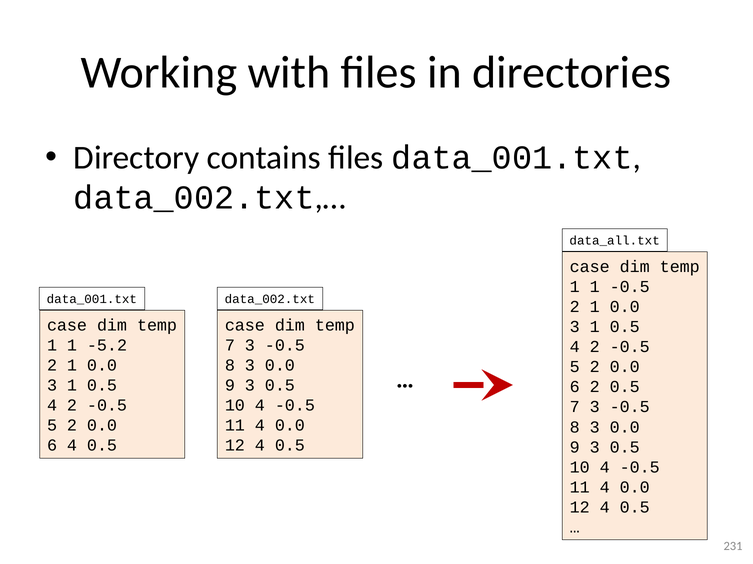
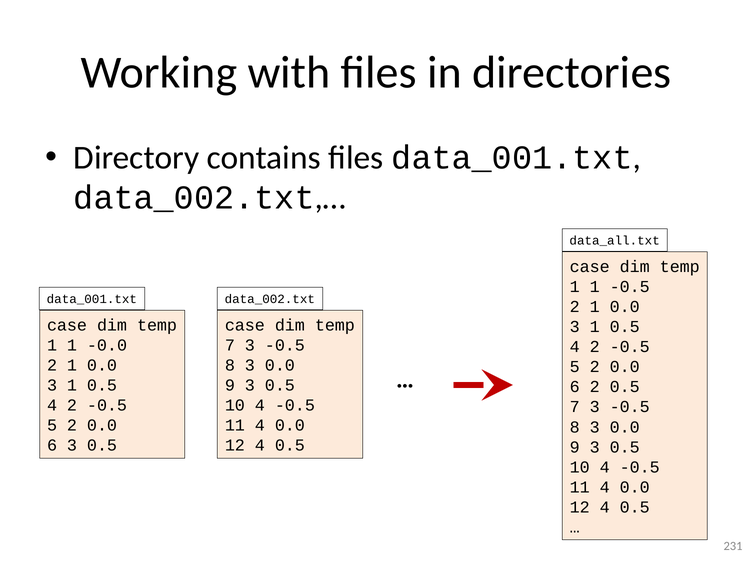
-5.2: -5.2 -> -0.0 (107, 346)
6 4: 4 -> 3 (72, 446)
